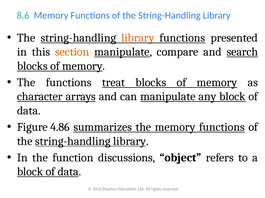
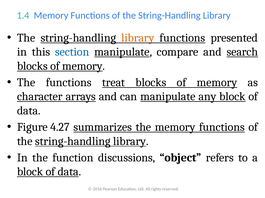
8.6: 8.6 -> 1.4 (23, 15)
section colour: orange -> blue (72, 52)
4.86: 4.86 -> 4.27 (60, 128)
